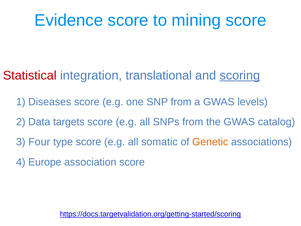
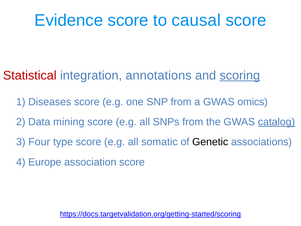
mining: mining -> causal (196, 20)
translational: translational -> annotations (159, 75)
levels: levels -> omics (253, 102)
targets: targets -> mining (69, 122)
catalog underline: none -> present (276, 122)
Genetic colour: orange -> black (210, 142)
